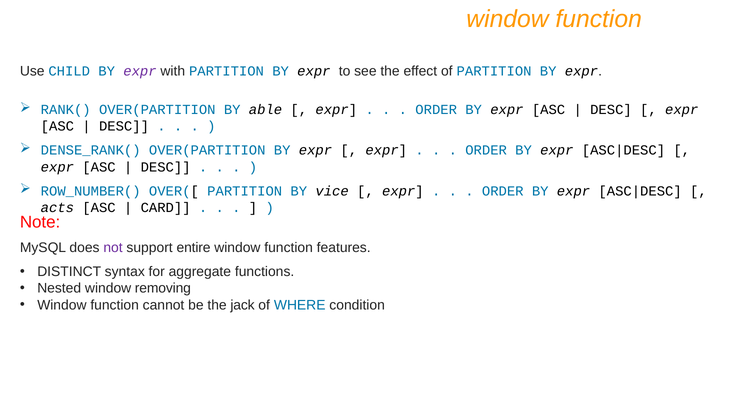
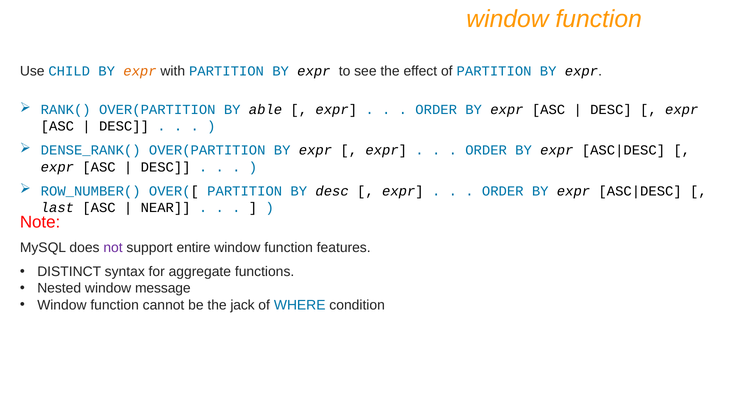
expr colour: purple -> orange (140, 71)
BY vice: vice -> desc (332, 191)
acts: acts -> last (57, 208)
CARD: CARD -> NEAR (166, 208)
removing: removing -> message (163, 289)
